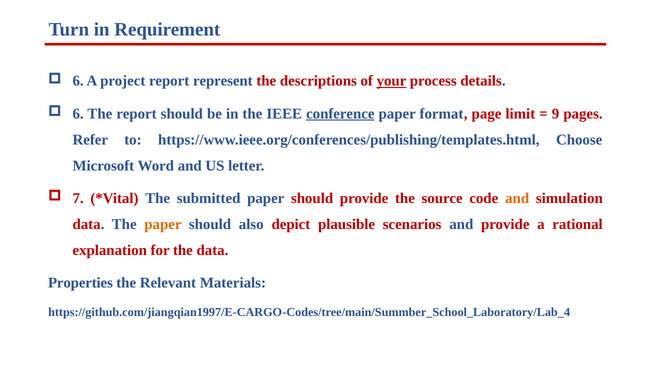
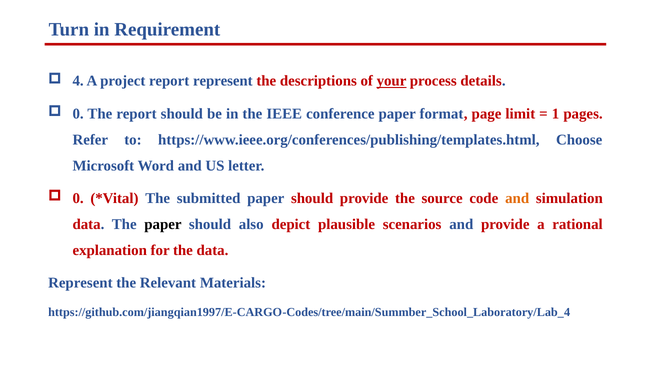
6: 6 -> 4 (78, 81)
6: 6 -> 0 (78, 114)
conference underline: present -> none (340, 114)
9: 9 -> 1 (556, 114)
7: 7 -> 0 (78, 198)
paper colour: orange -> black (163, 224)
Properties: Properties -> Represent (80, 283)
